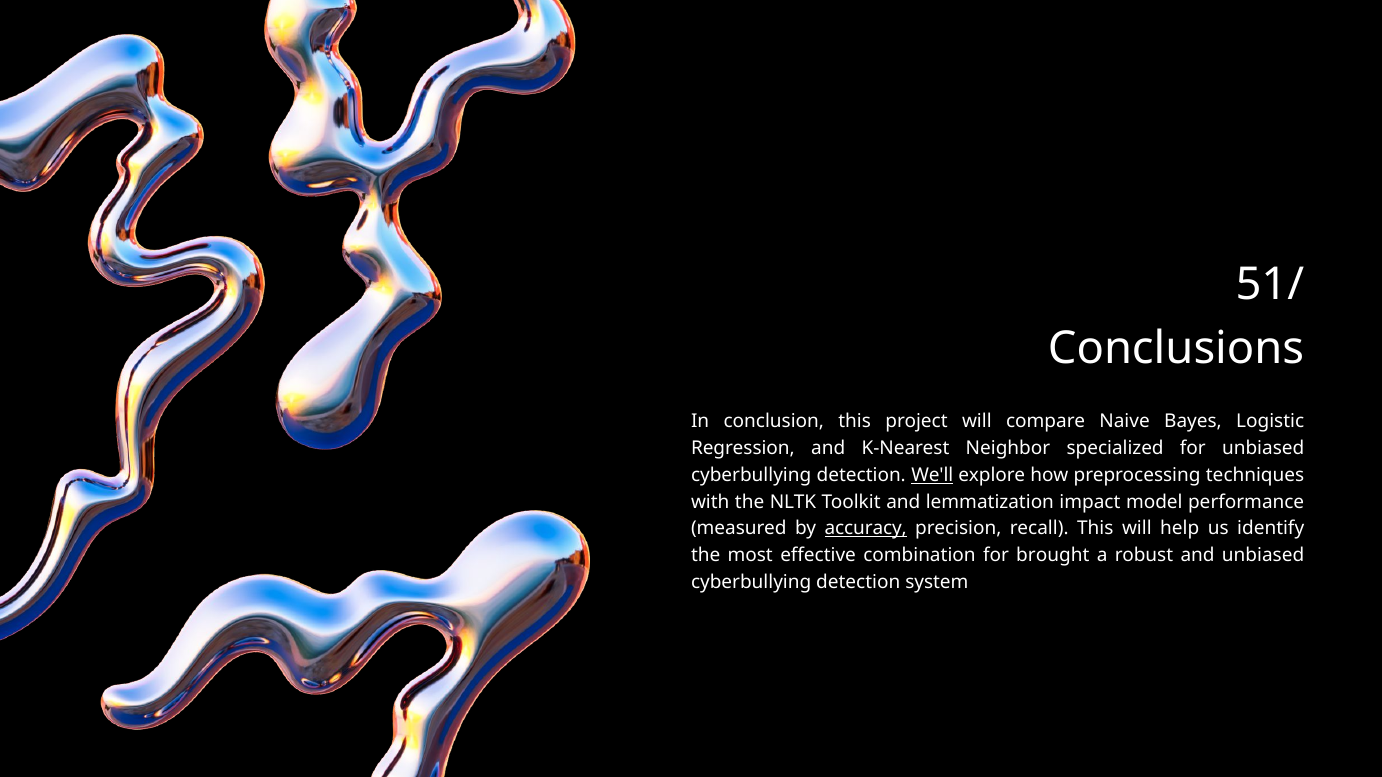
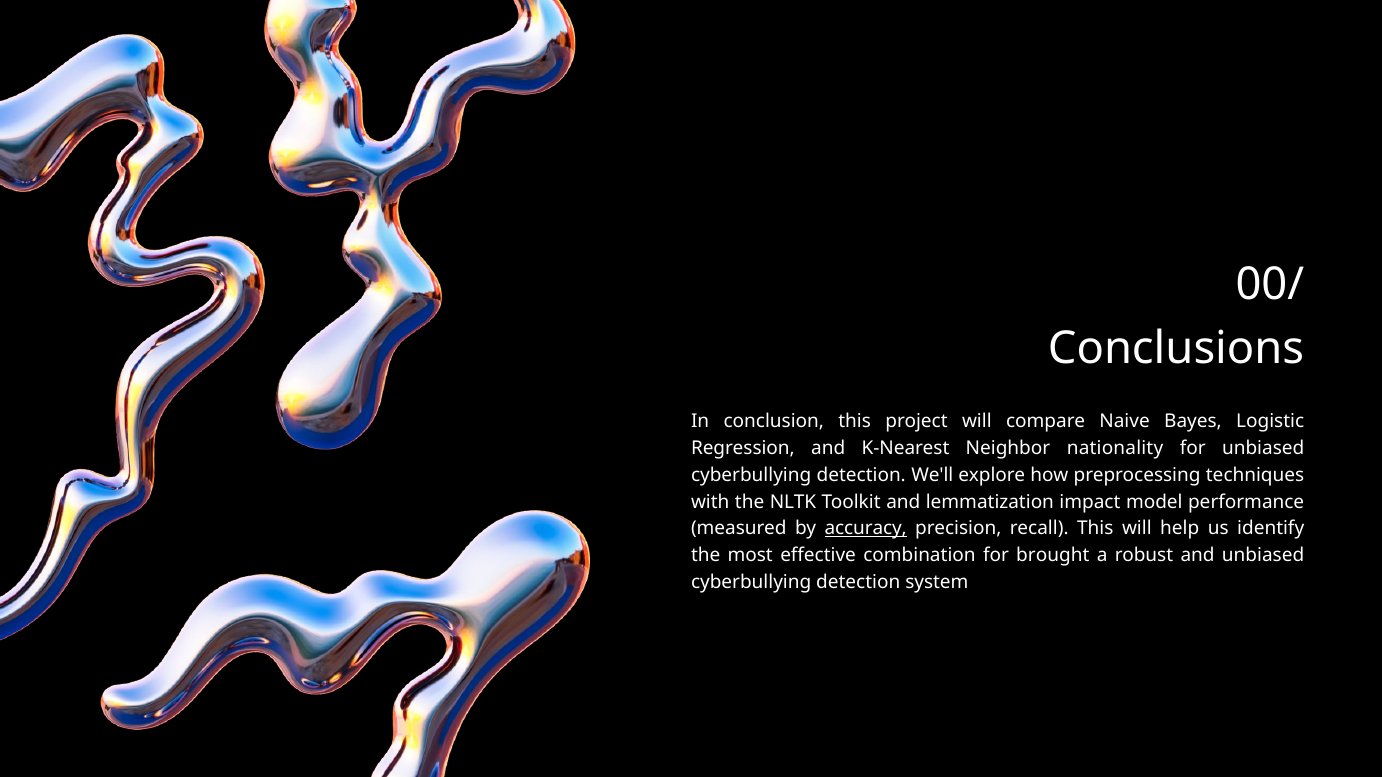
51/: 51/ -> 00/ (1270, 285)
specialized: specialized -> nationality (1115, 449)
We'll underline: present -> none (932, 475)
